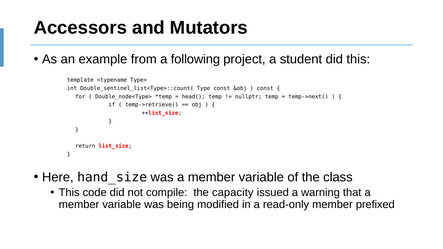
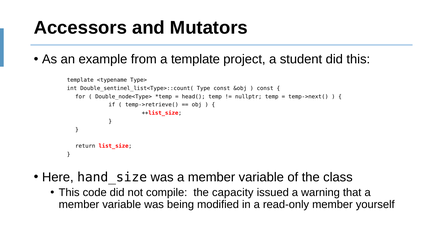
a following: following -> template (195, 59)
prefixed: prefixed -> yourself (375, 205)
